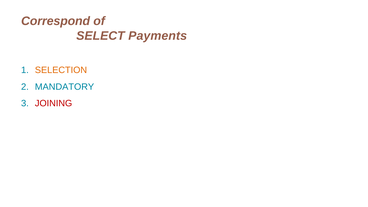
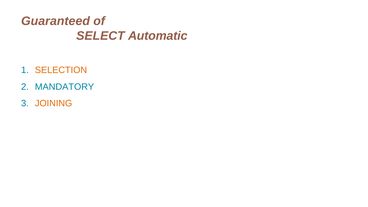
Correspond: Correspond -> Guaranteed (55, 21)
Payments: Payments -> Automatic (158, 36)
JOINING colour: red -> orange (54, 103)
